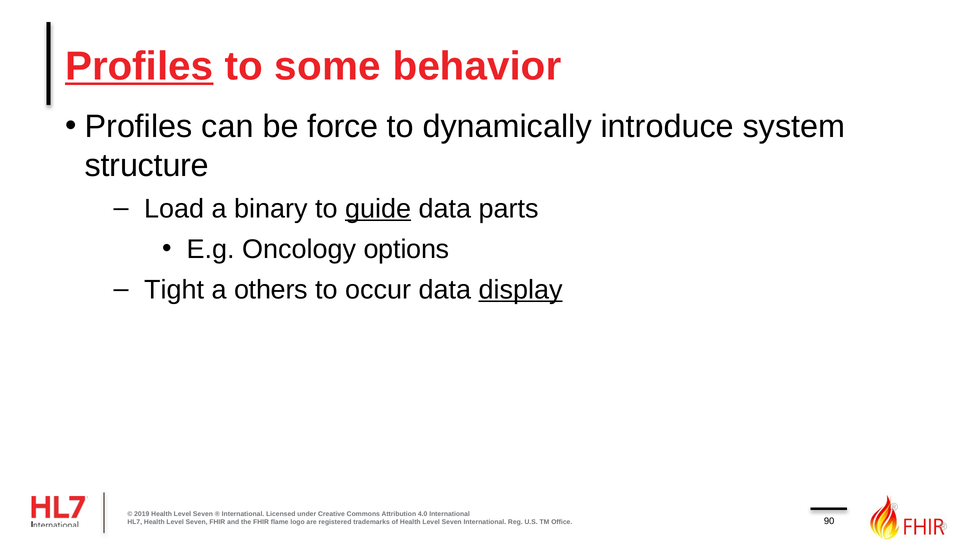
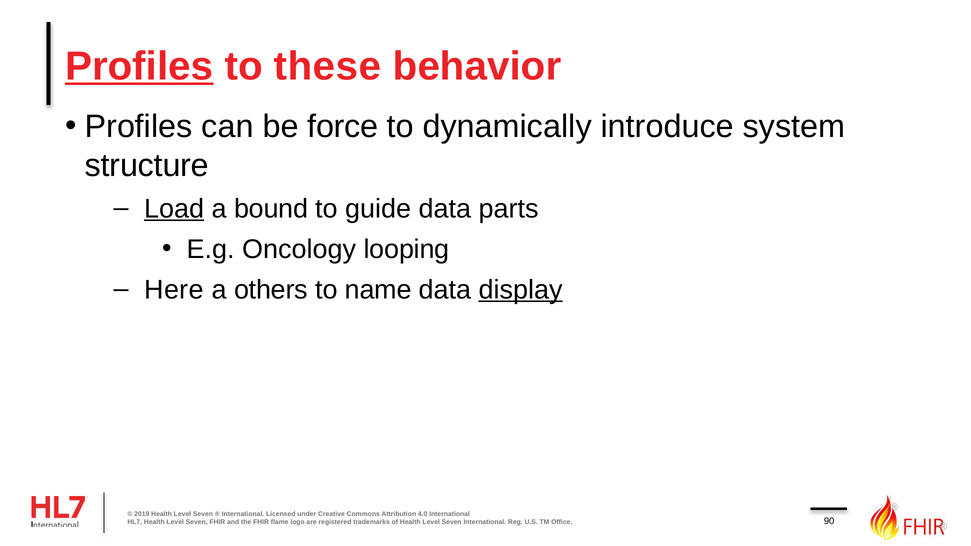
some: some -> these (328, 66)
Load underline: none -> present (174, 209)
binary: binary -> bound (271, 209)
guide underline: present -> none (378, 209)
options: options -> looping (407, 249)
Tight: Tight -> Here (174, 290)
occur: occur -> name (378, 290)
